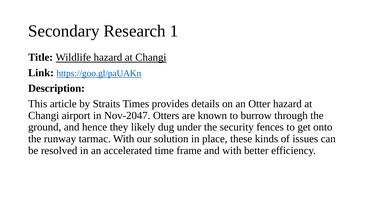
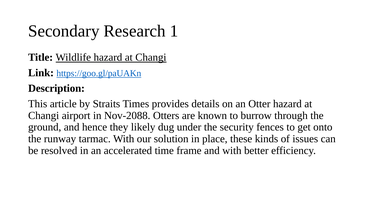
Nov-2047: Nov-2047 -> Nov-2088 (127, 115)
